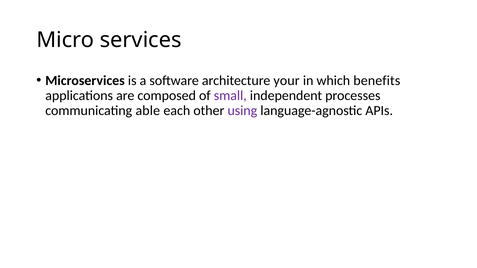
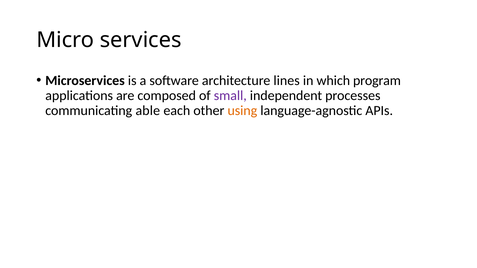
your: your -> lines (287, 81)
benefits: benefits -> program (377, 81)
using colour: purple -> orange (242, 111)
